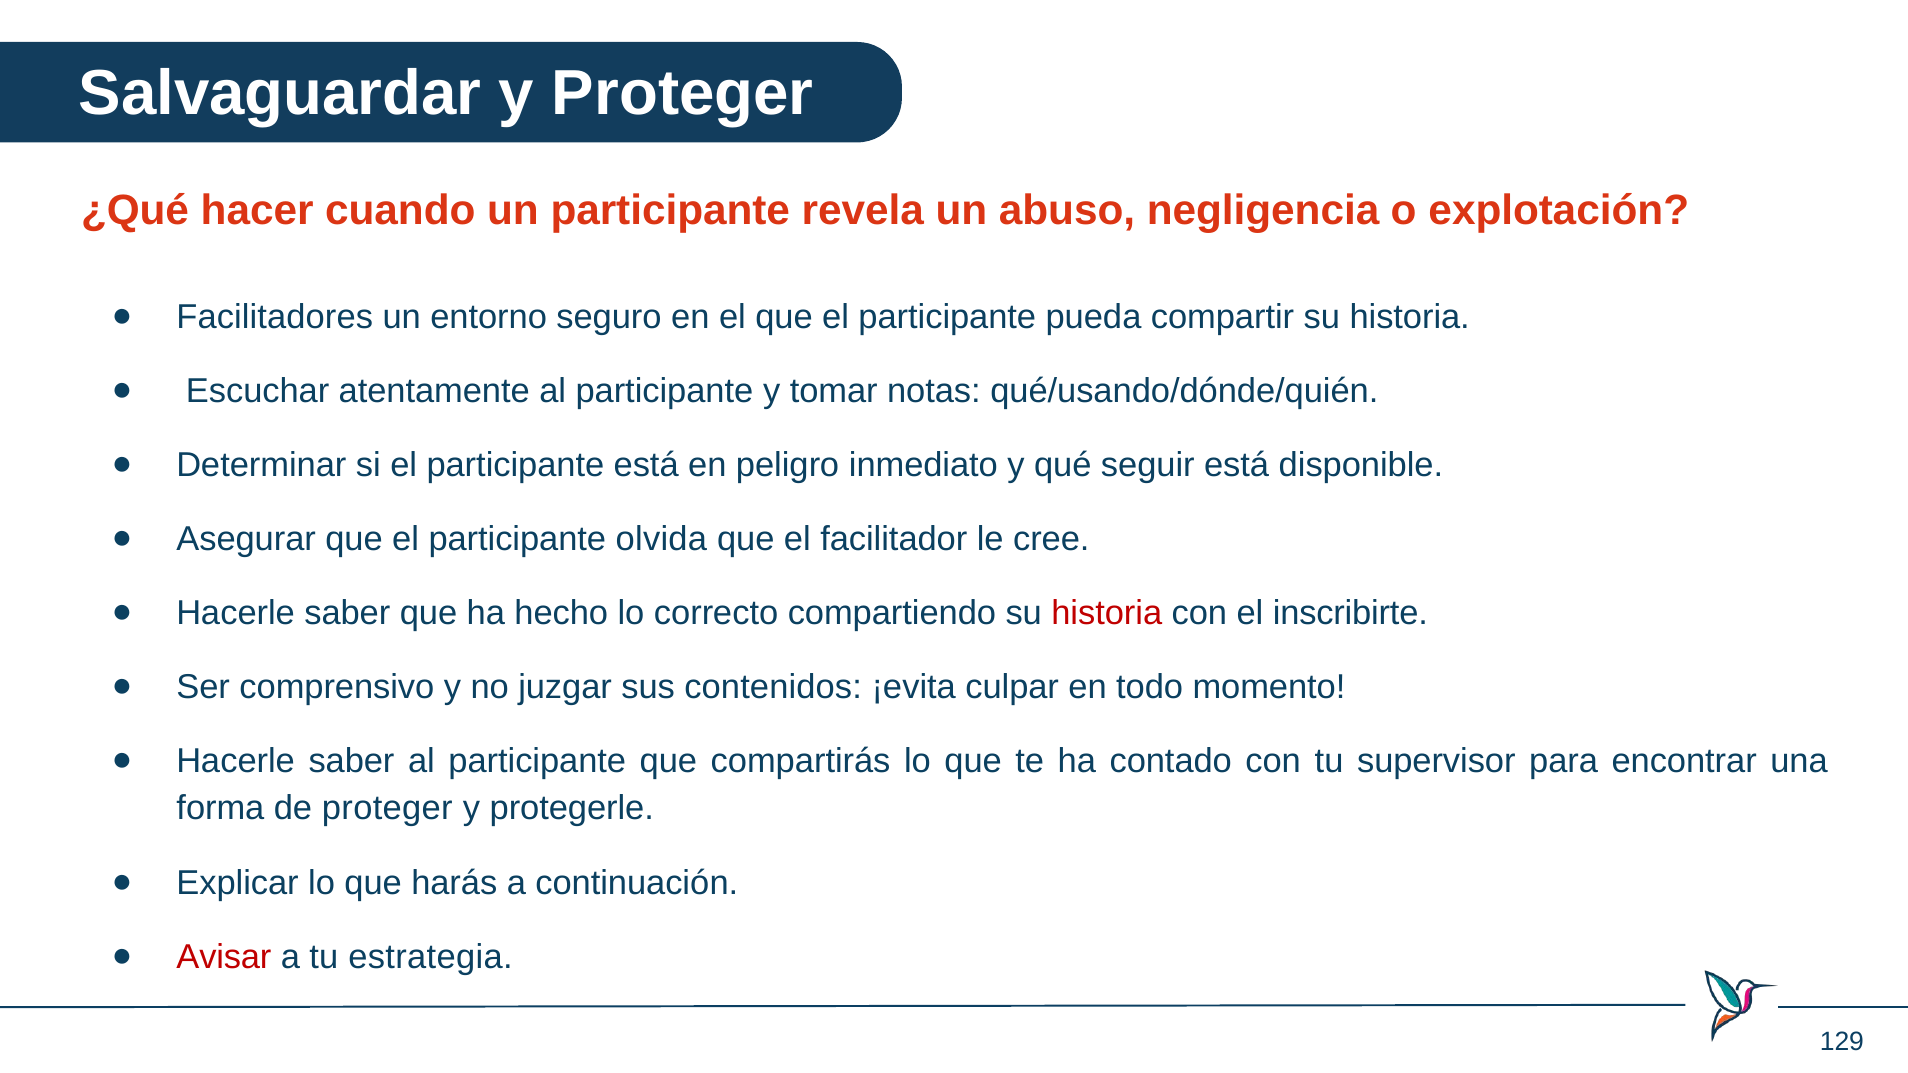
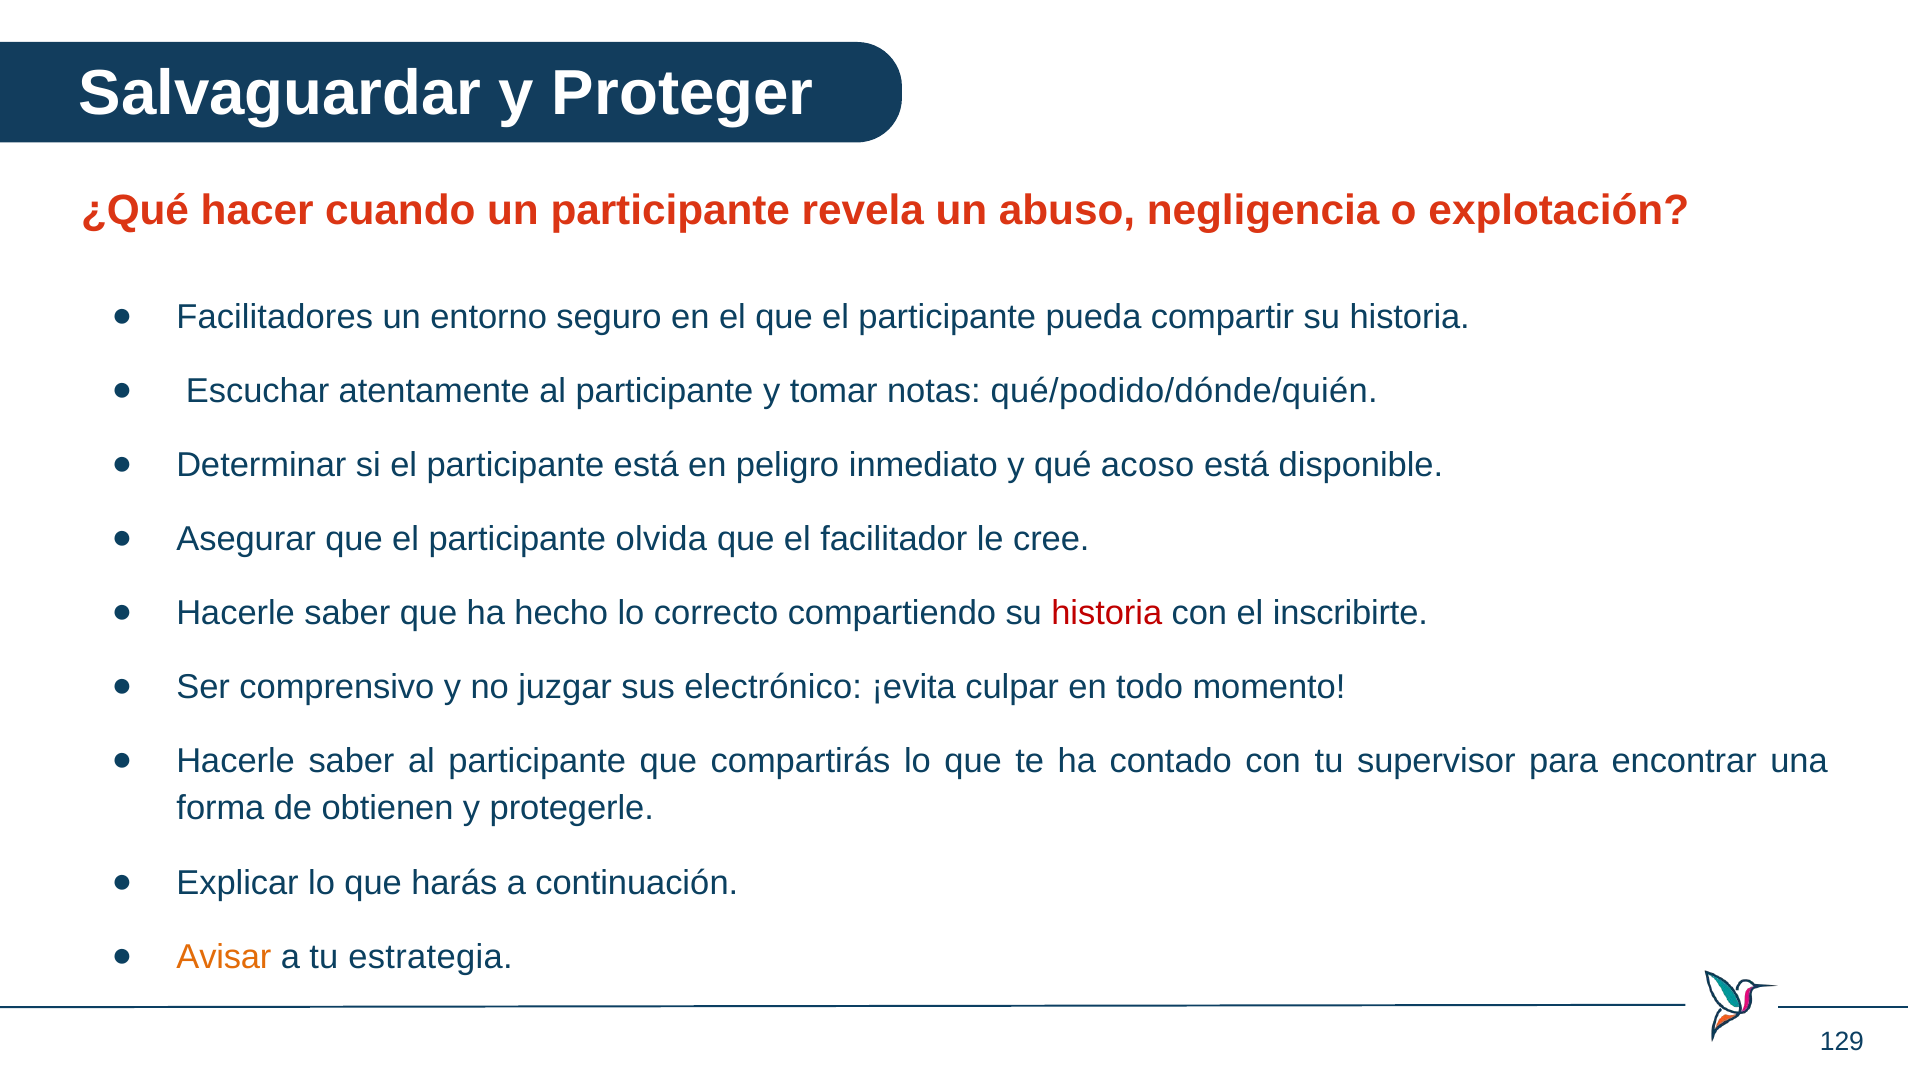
qué/usando/dónde/quién: qué/usando/dónde/quién -> qué/podido/dónde/quién (1184, 391)
seguir: seguir -> acoso (1148, 465)
contenidos: contenidos -> electrónico (773, 687)
de proteger: proteger -> obtienen (388, 809)
Avisar colour: red -> orange (224, 957)
